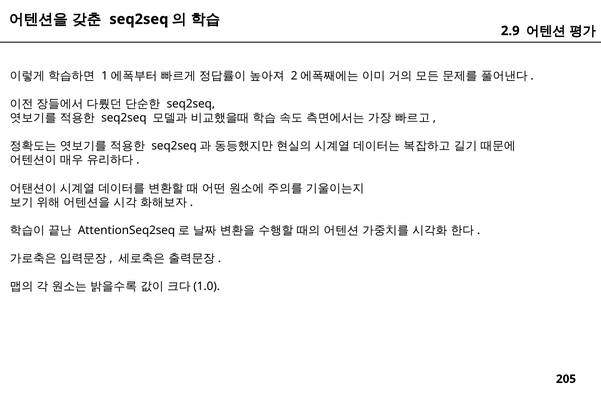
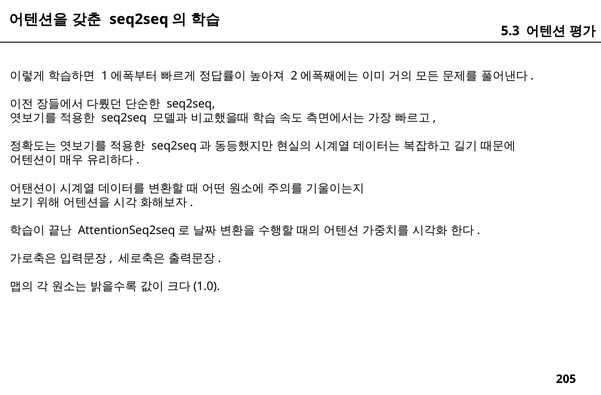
2.9: 2.9 -> 5.3 (510, 31)
